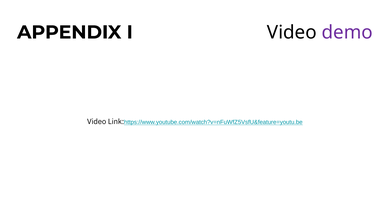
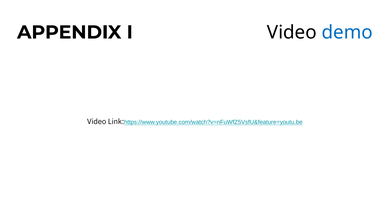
demo colour: purple -> blue (347, 32)
